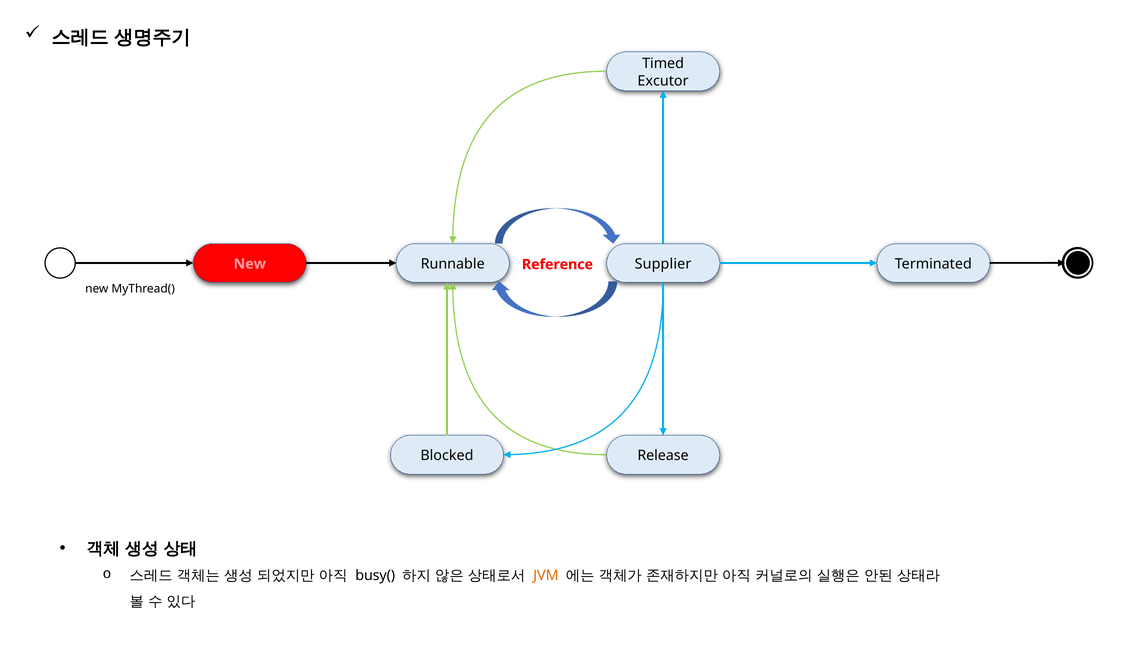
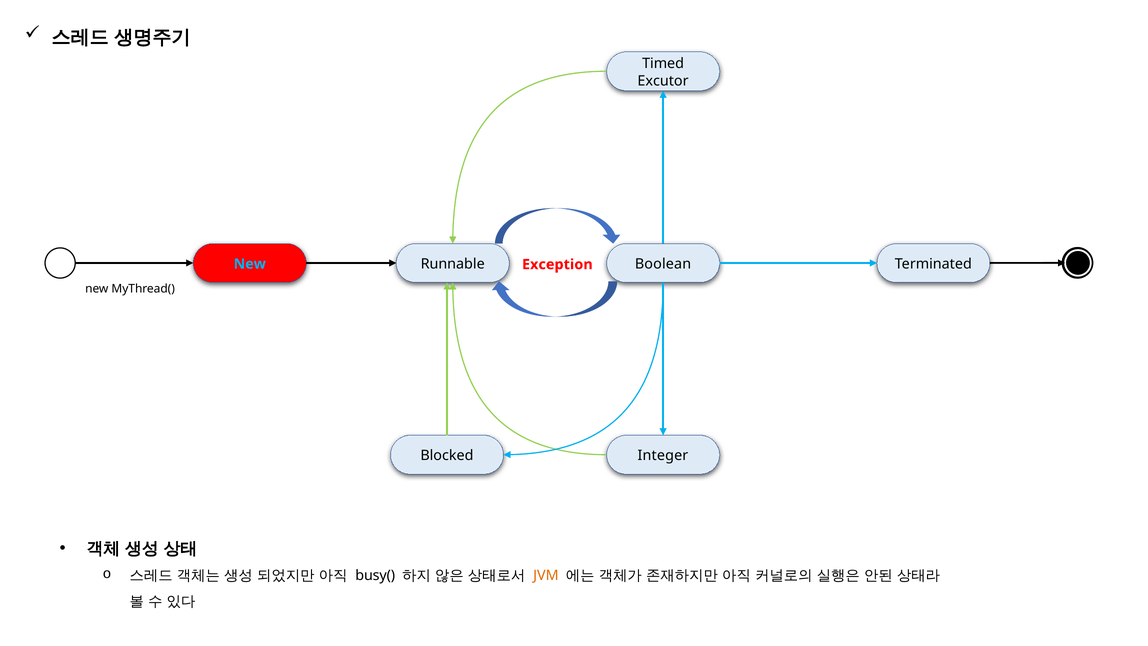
New colour: pink -> light blue (250, 264)
Supplier: Supplier -> Boolean (663, 264)
Reference: Reference -> Exception (557, 264)
Release: Release -> Integer (663, 455)
